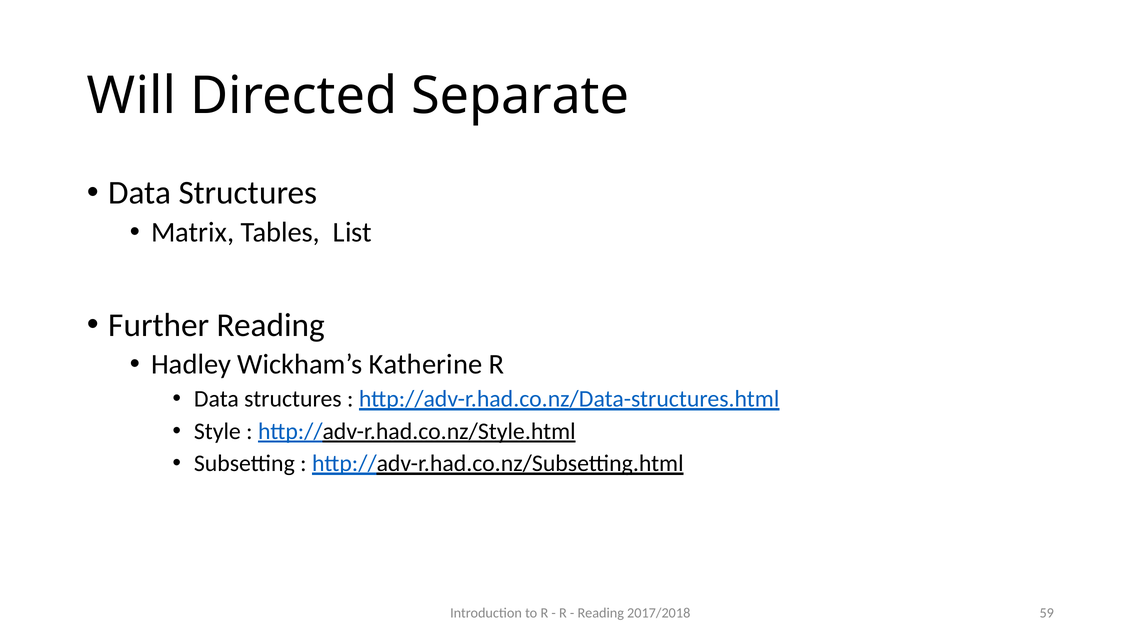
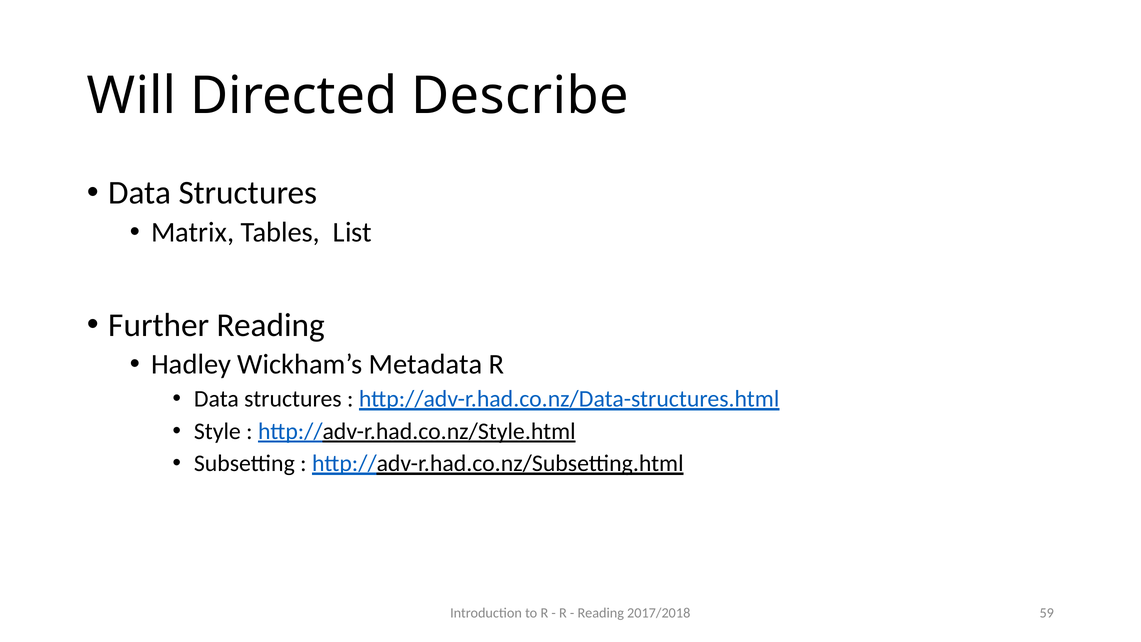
Separate: Separate -> Describe (520, 96)
Katherine: Katherine -> Metadata (426, 364)
